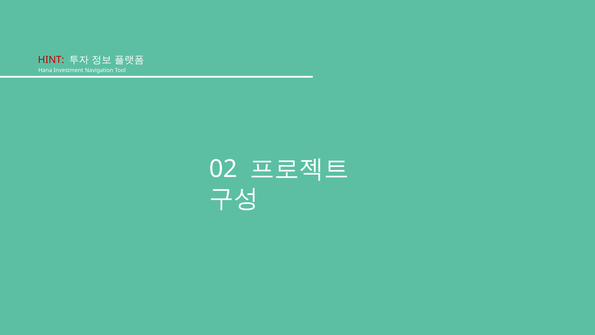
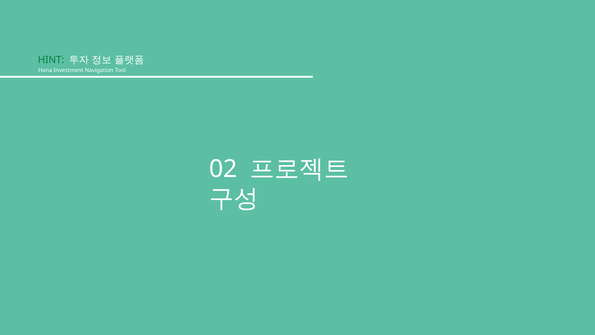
HINT colour: red -> green (51, 60)
